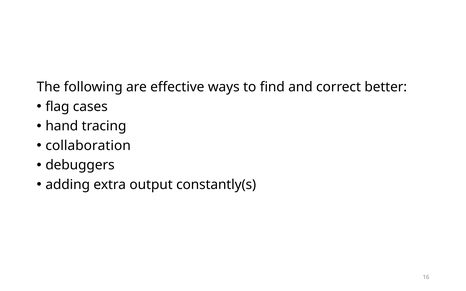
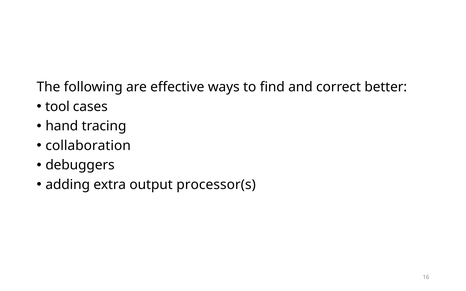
flag: flag -> tool (57, 107)
constantly(s: constantly(s -> processor(s (216, 185)
